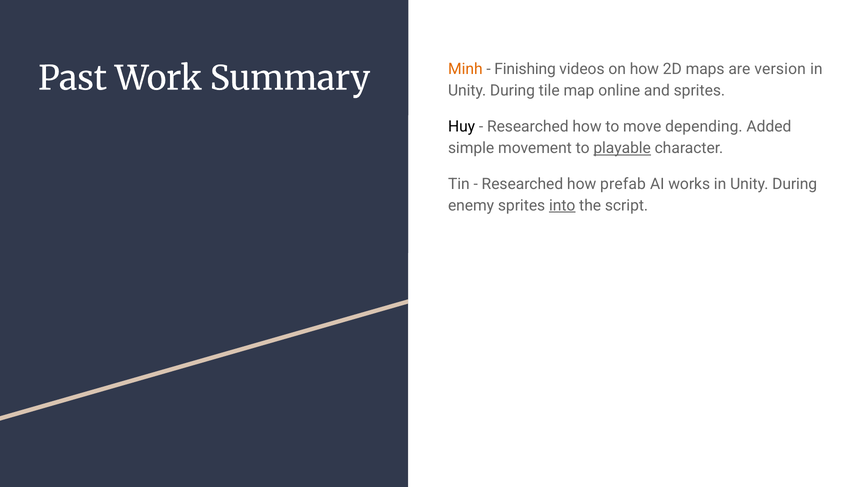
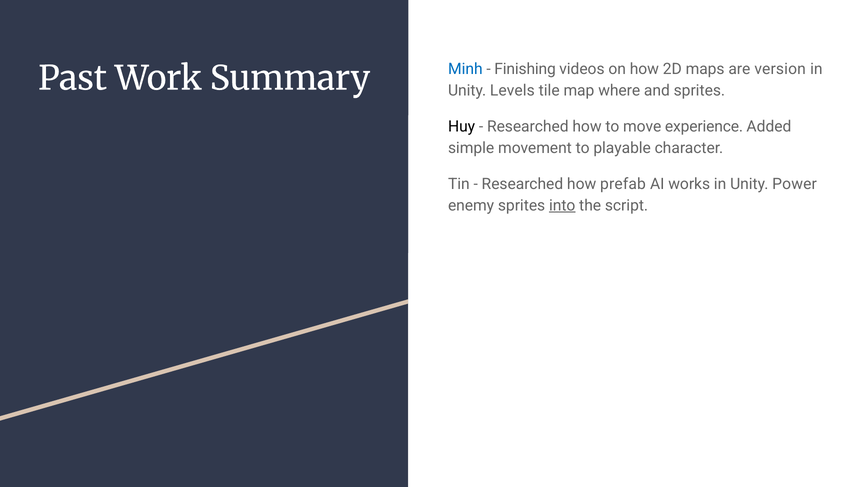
Minh colour: orange -> blue (465, 69)
During: During -> Levels (512, 91)
online: online -> where (619, 91)
depending: depending -> experience (704, 127)
playable underline: present -> none (622, 148)
works in Unity During: During -> Power (795, 184)
